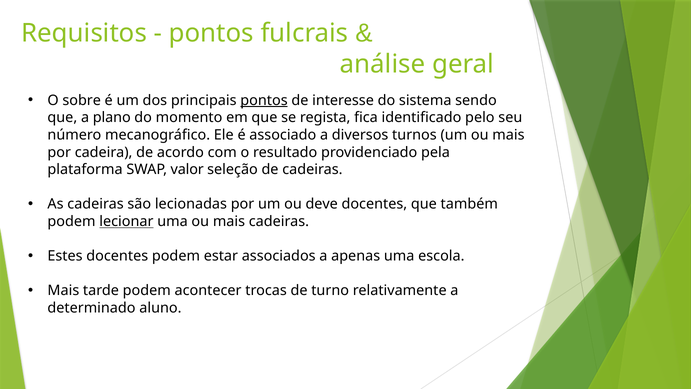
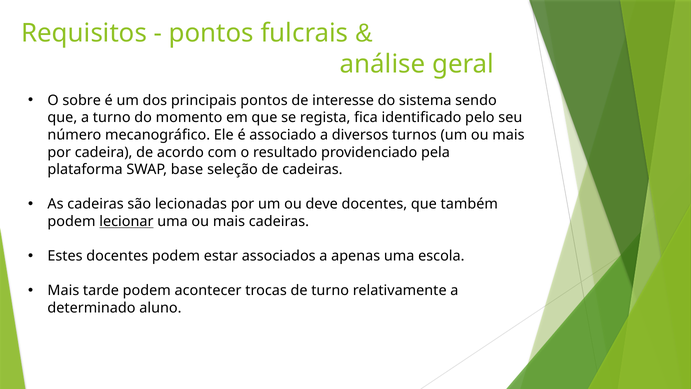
pontos underline: present -> none (264, 100)
a plano: plano -> turno (112, 118)
valor: valor -> base (187, 169)
